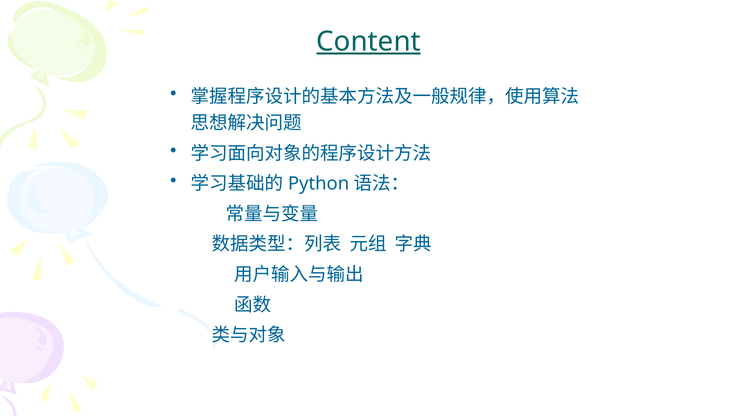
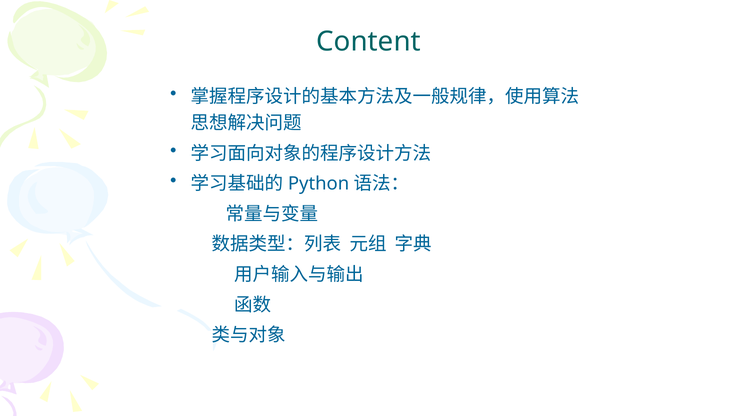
Content underline: present -> none (369, 42)
